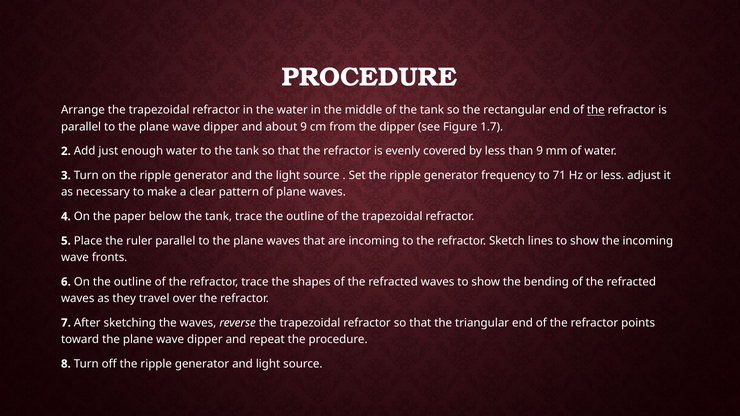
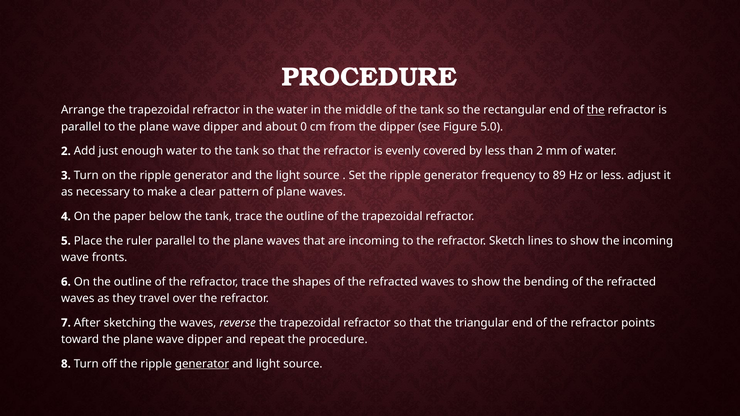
about 9: 9 -> 0 (304, 127)
1.7: 1.7 -> 5.0 (492, 127)
than 9: 9 -> 2 (540, 151)
71: 71 -> 89 (559, 176)
generator underline: none -> present (202, 364)
